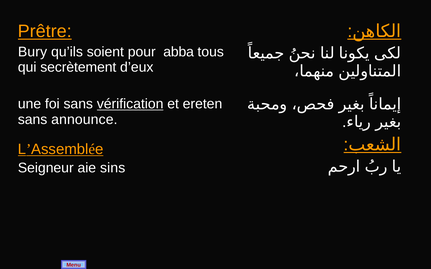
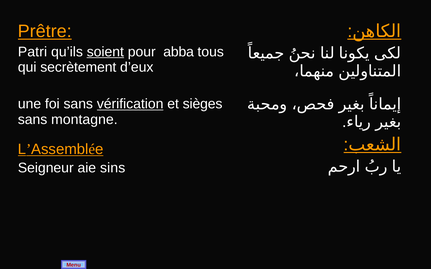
Bury: Bury -> Patri (33, 52)
soient underline: none -> present (105, 52)
ereten: ereten -> sièges (203, 104)
announce: announce -> montagne (84, 120)
